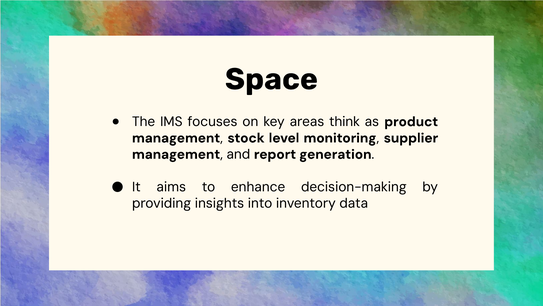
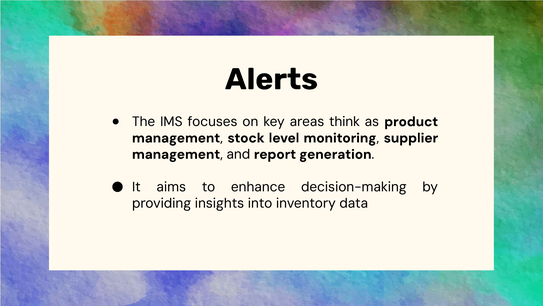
Space: Space -> Alerts (271, 79)
